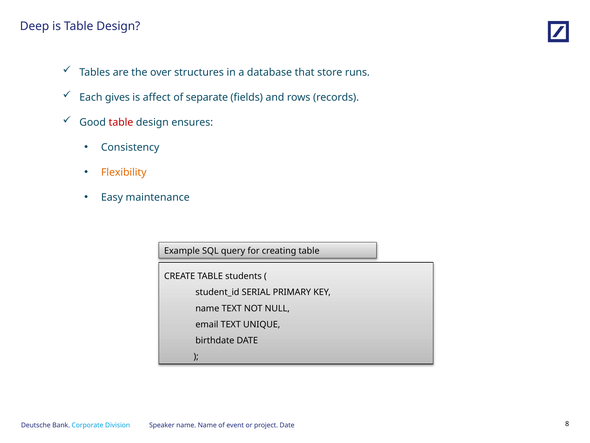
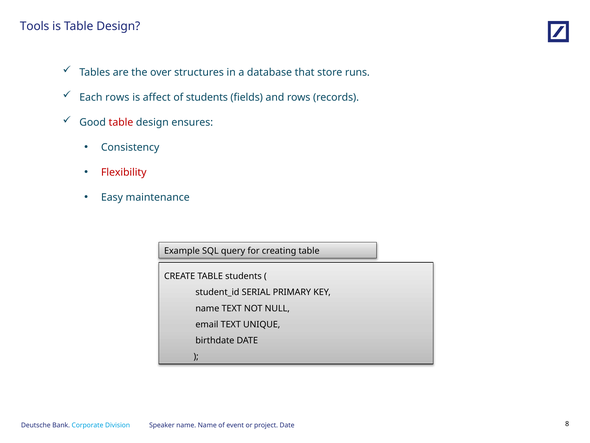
Deep: Deep -> Tools (35, 26)
Each gives: gives -> rows (117, 97)
of separate: separate -> students (207, 97)
Flexibility colour: orange -> red (124, 172)
